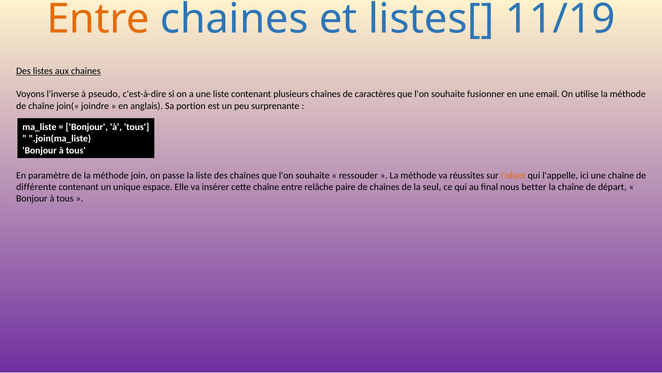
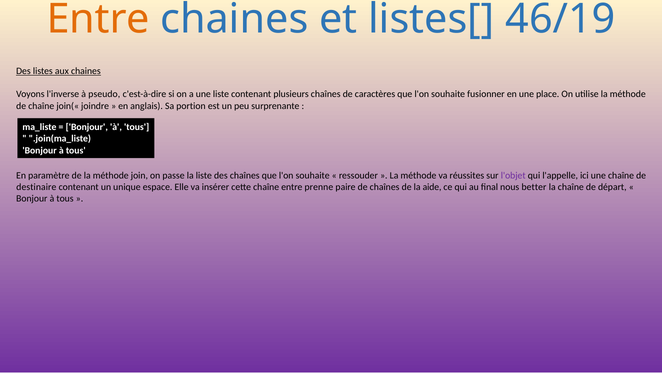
11/19: 11/19 -> 46/19 (560, 19)
email: email -> place (548, 94)
l'objet colour: orange -> purple (513, 175)
différente: différente -> destinaire (36, 187)
relâche: relâche -> prenne (319, 187)
seul: seul -> aide (432, 187)
